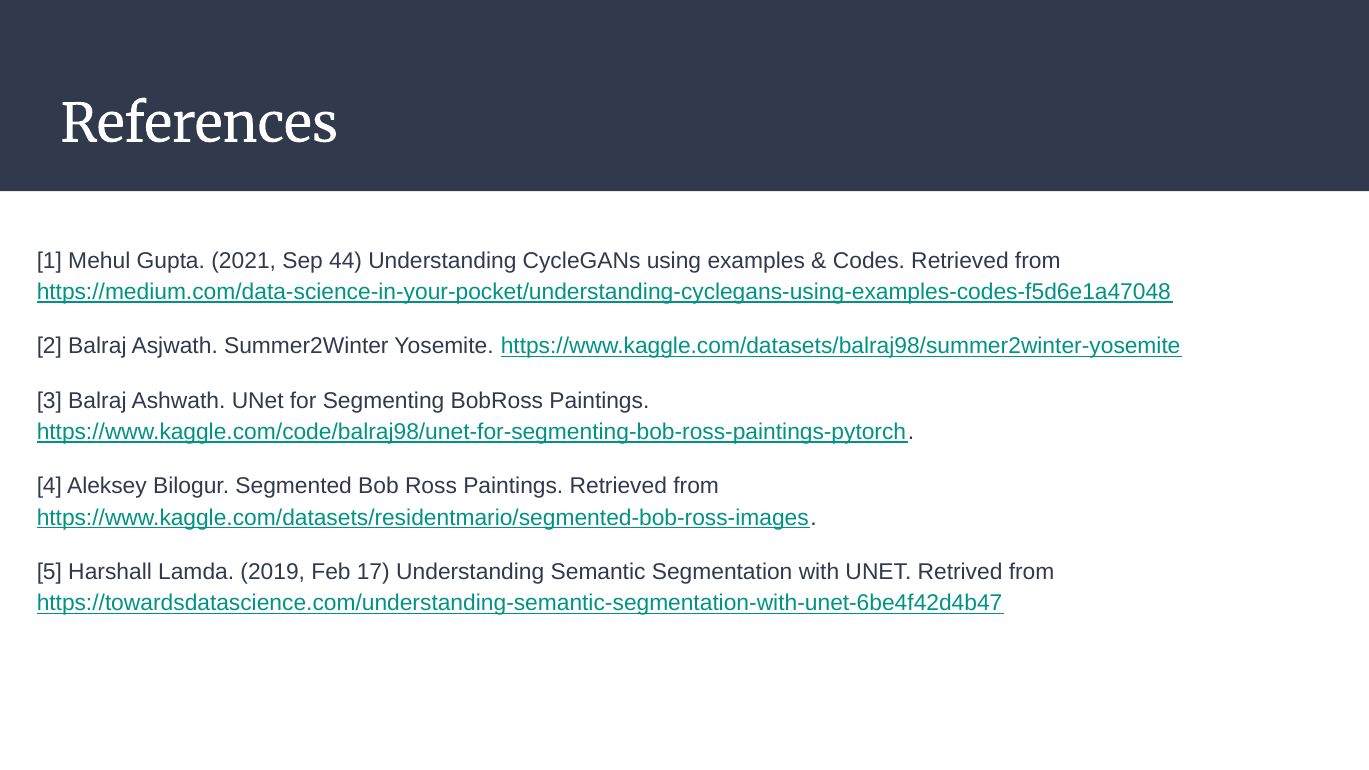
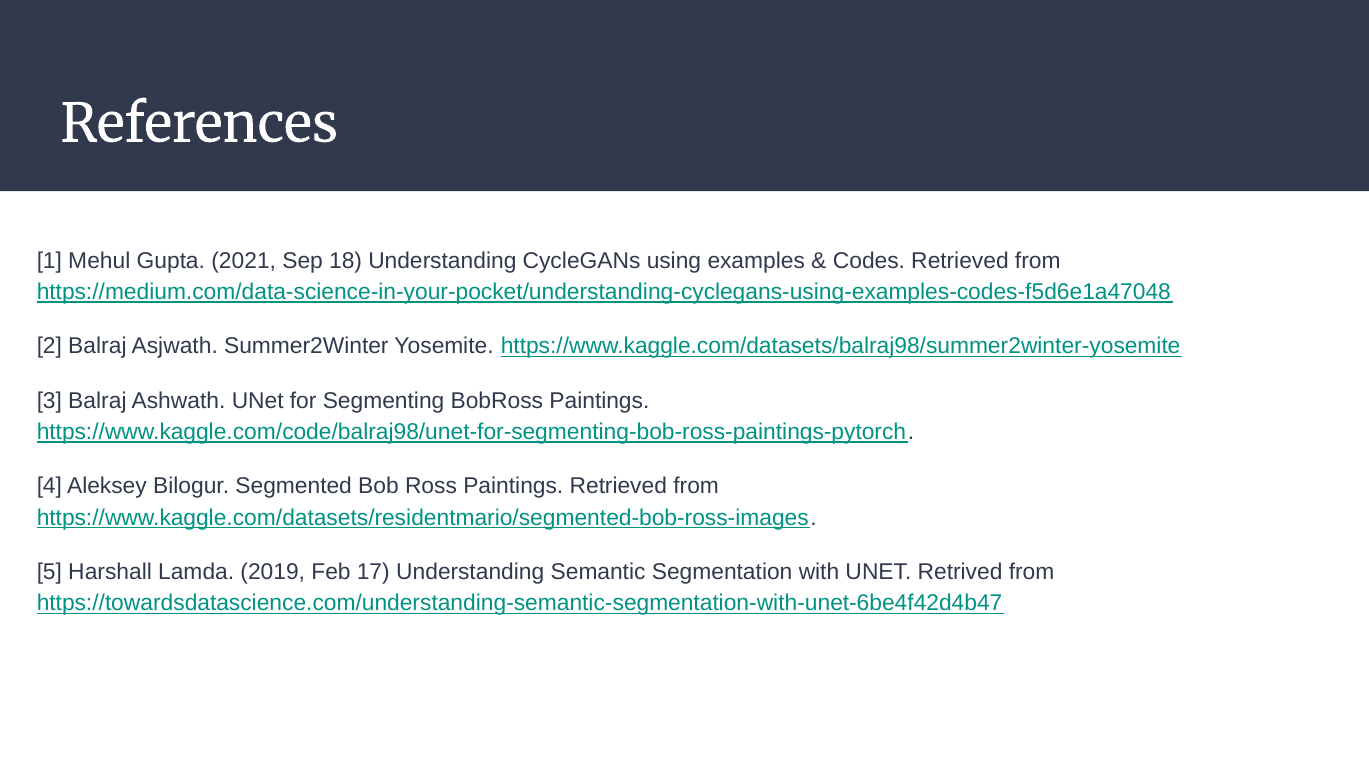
44: 44 -> 18 (346, 261)
